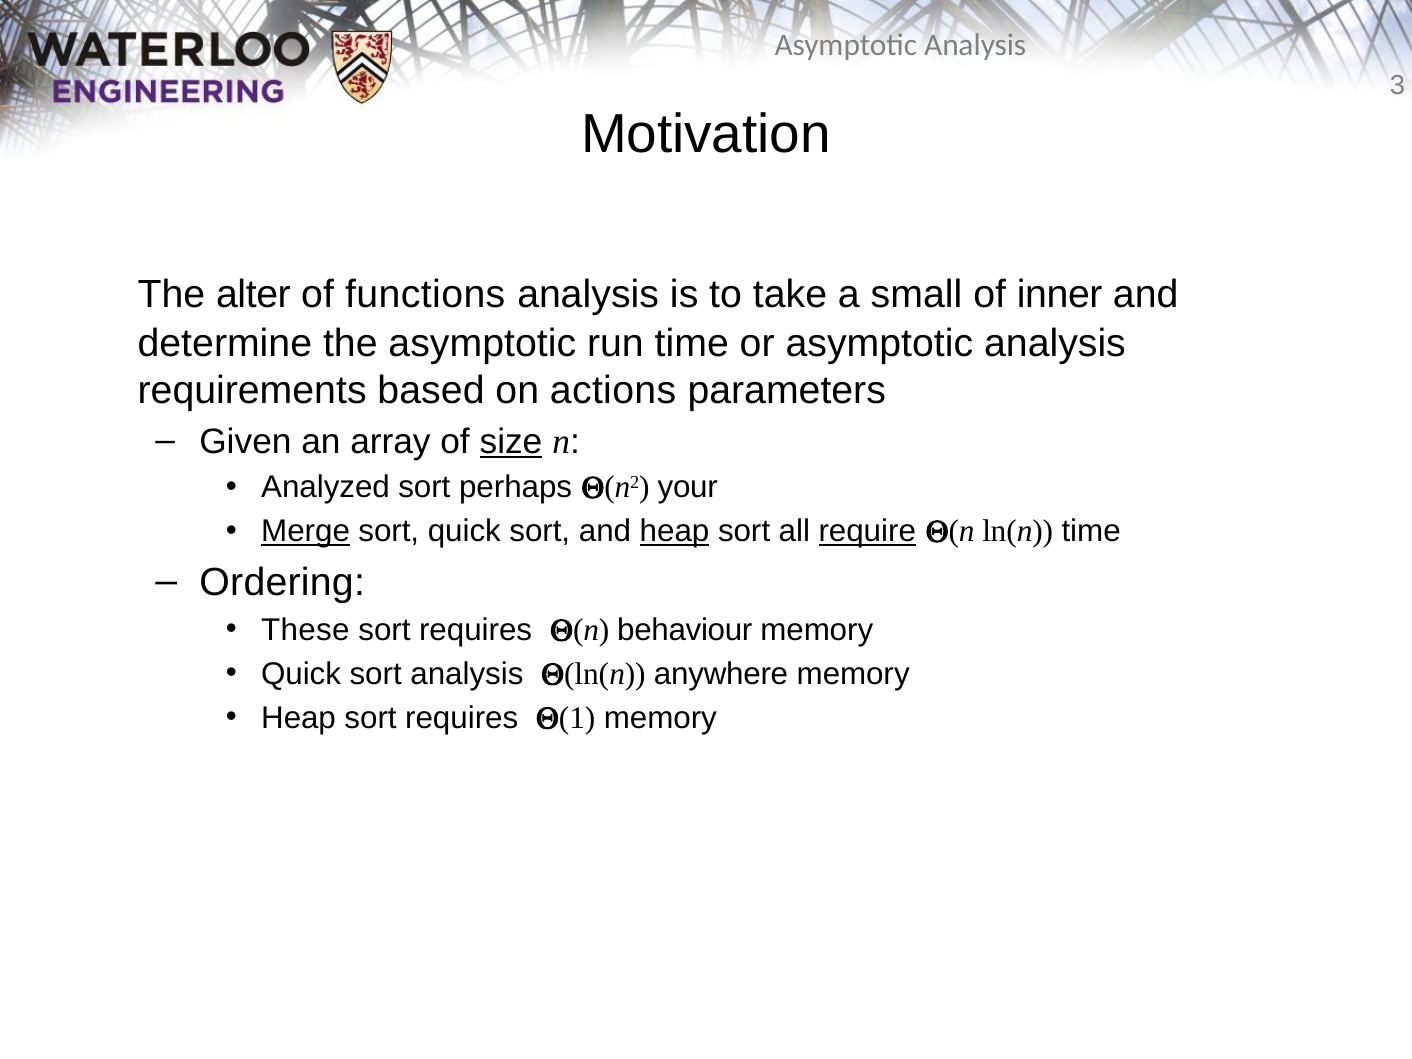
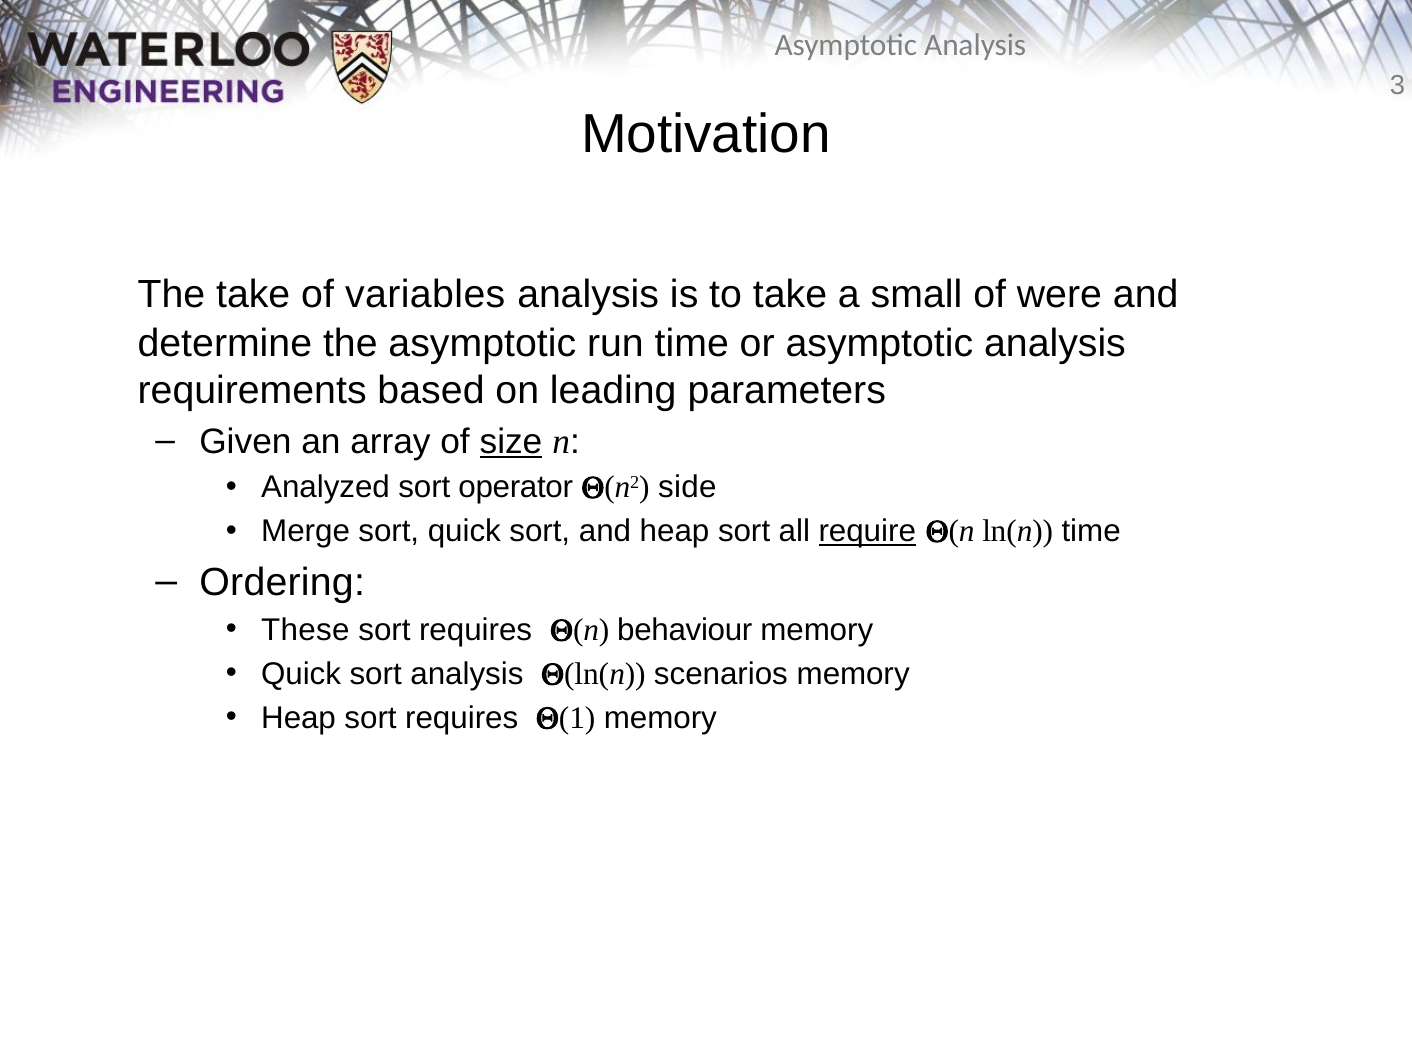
The alter: alter -> take (253, 294)
functions: functions -> variables (425, 294)
inner: inner -> were (1059, 294)
actions: actions -> leading (613, 390)
perhaps: perhaps -> operator (516, 488)
your: your -> side (687, 488)
Merge underline: present -> none (306, 532)
heap underline: present -> none (675, 532)
anywhere: anywhere -> scenarios (721, 674)
